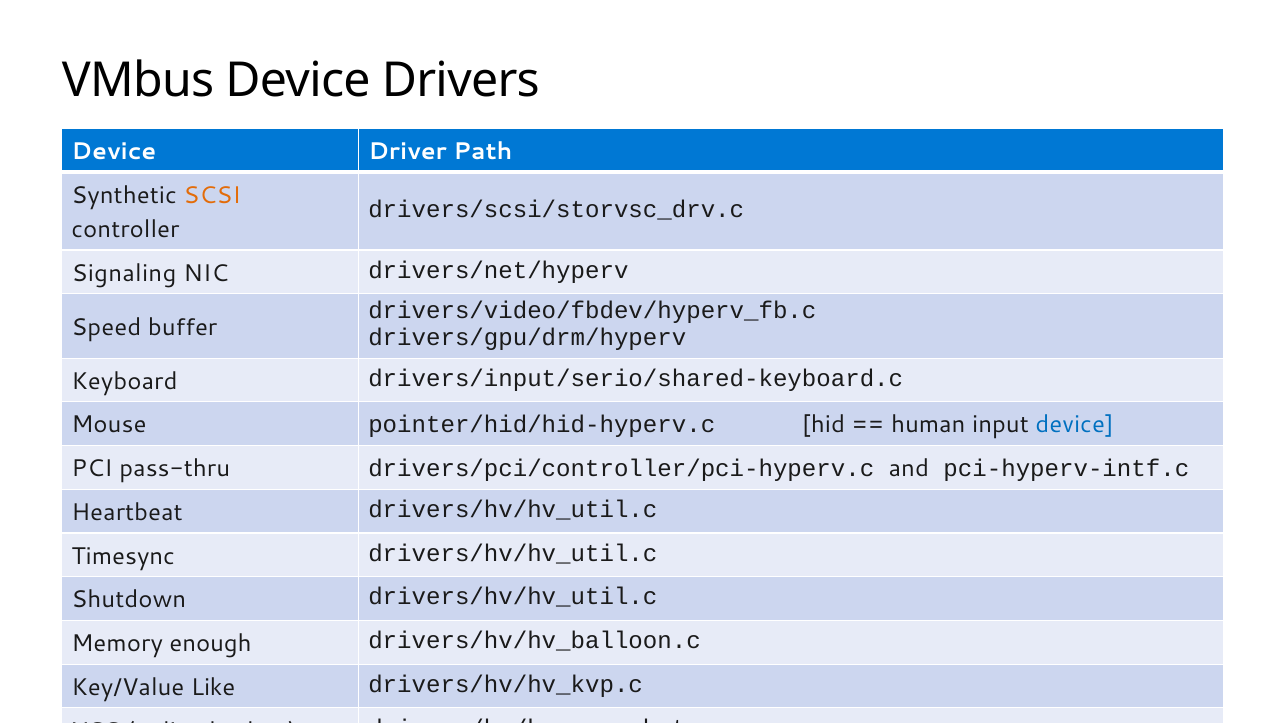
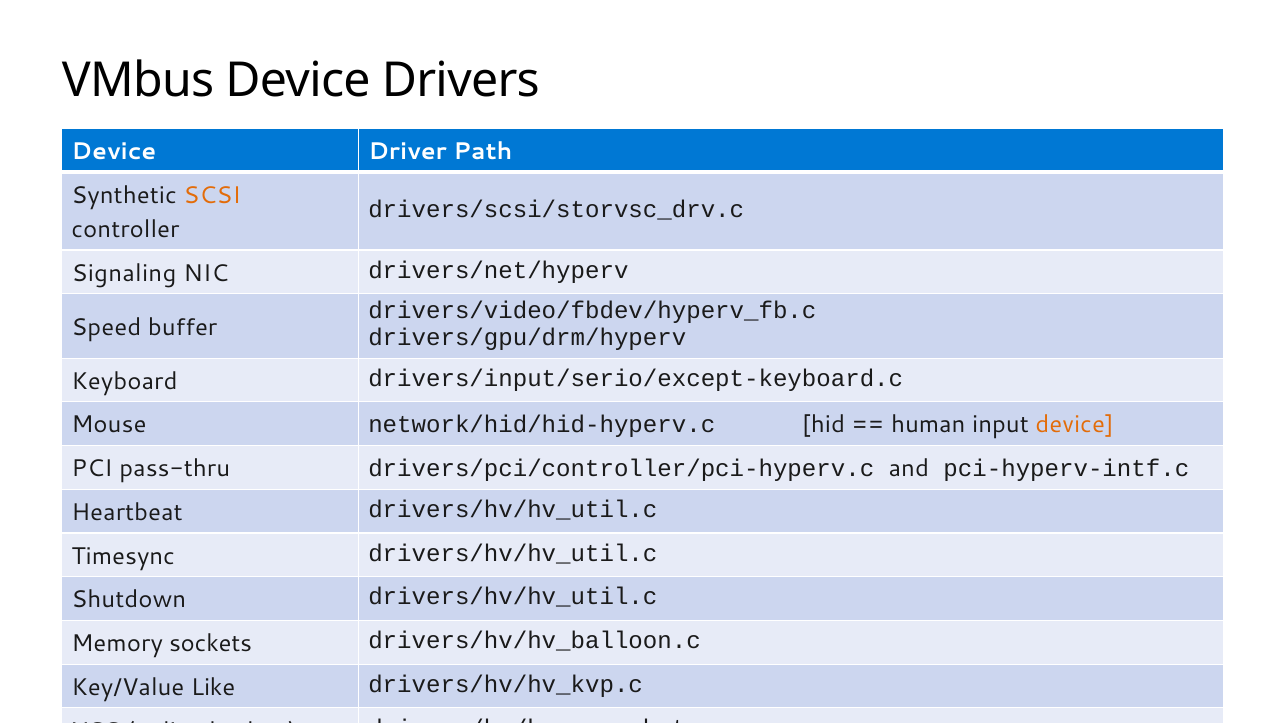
drivers/input/serio/shared-keyboard.c: drivers/input/serio/shared-keyboard.c -> drivers/input/serio/except-keyboard.c (636, 378)
pointer/hid/hid-hyperv.c: pointer/hid/hid-hyperv.c -> network/hid/hid-hyperv.c (542, 425)
device colour: blue -> orange (1075, 425)
Memory enough: enough -> sockets (211, 643)
